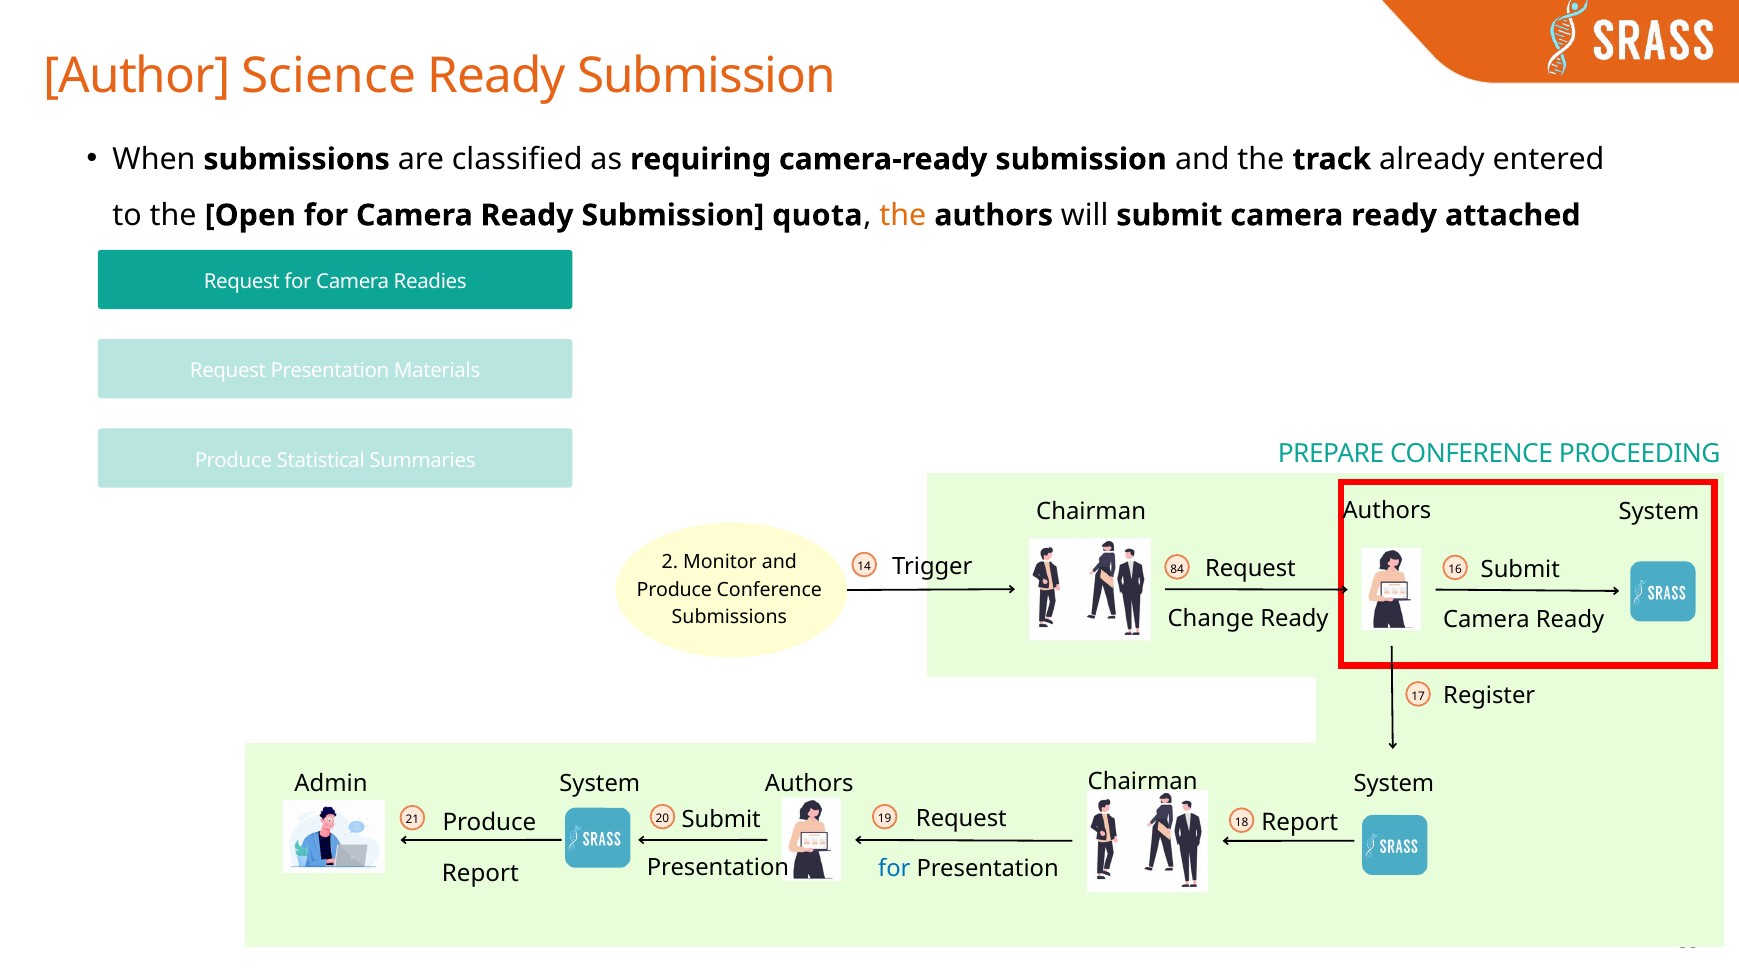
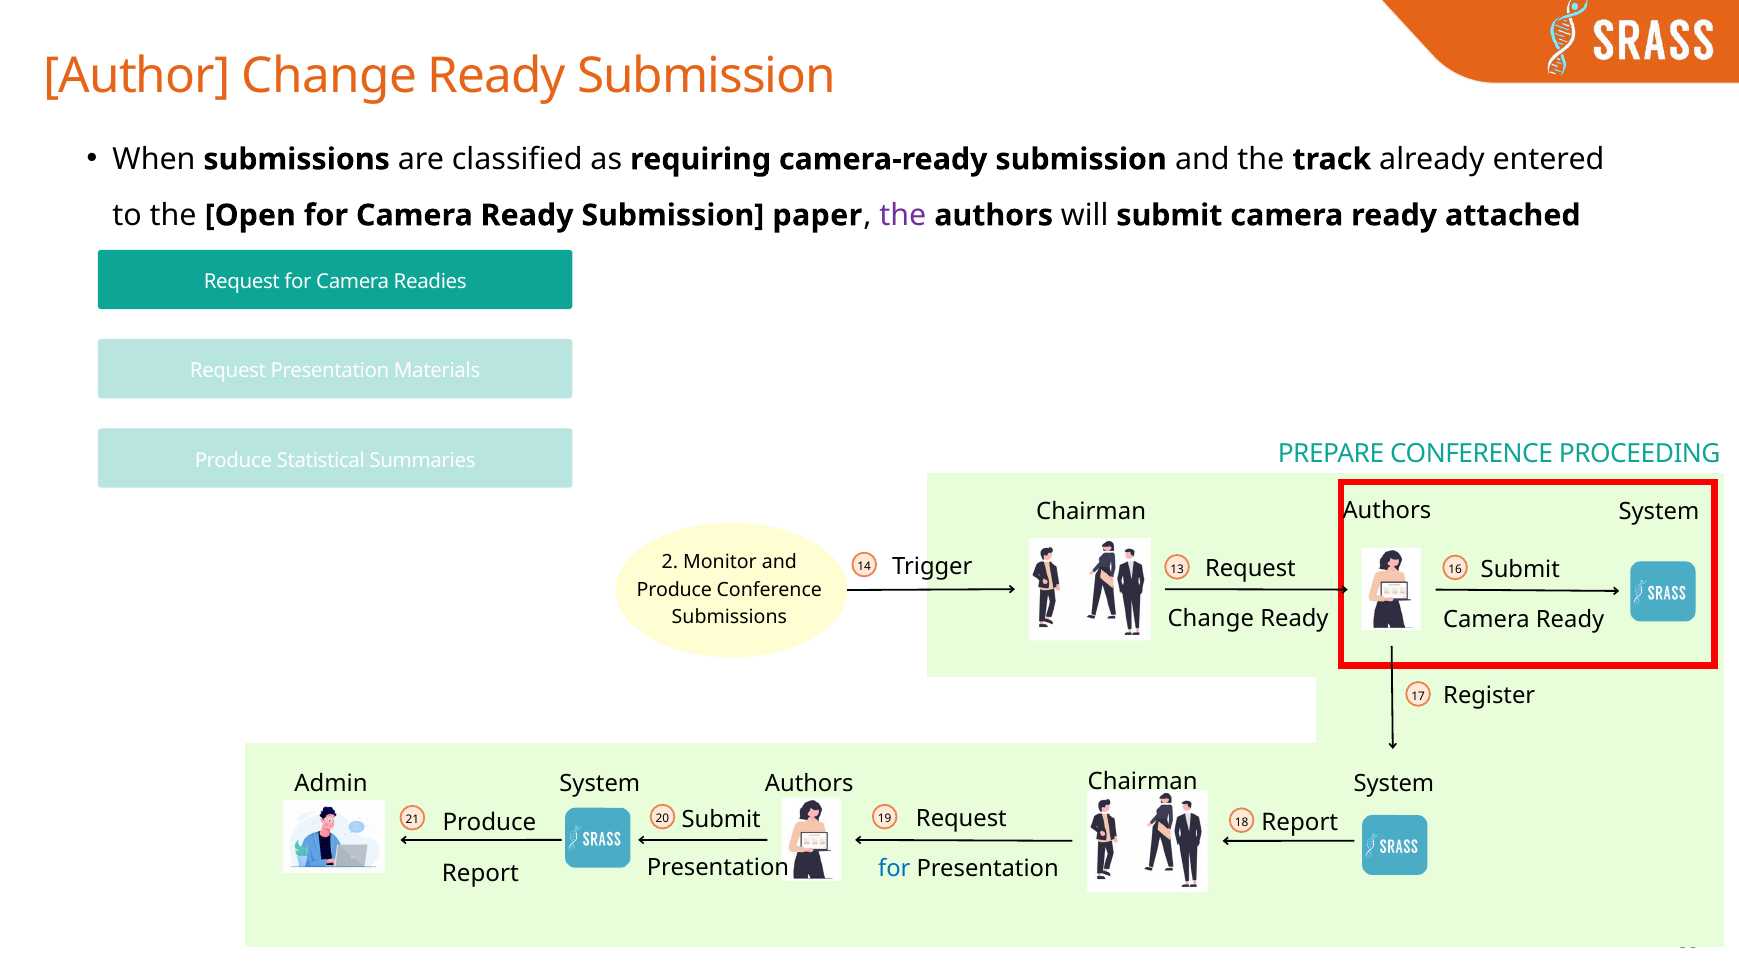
Author Science: Science -> Change (329, 76)
quota: quota -> paper (817, 215)
the colour: orange -> purple (903, 215)
84: 84 -> 13 (1177, 569)
